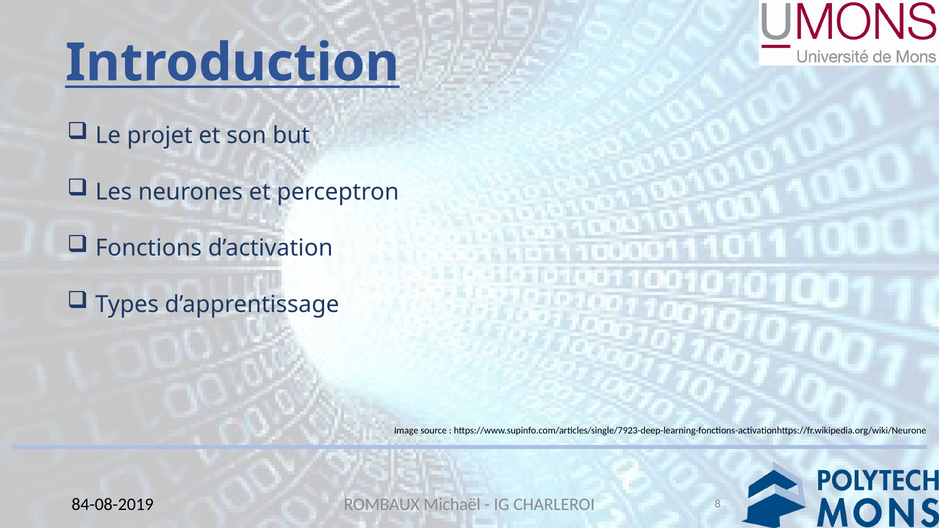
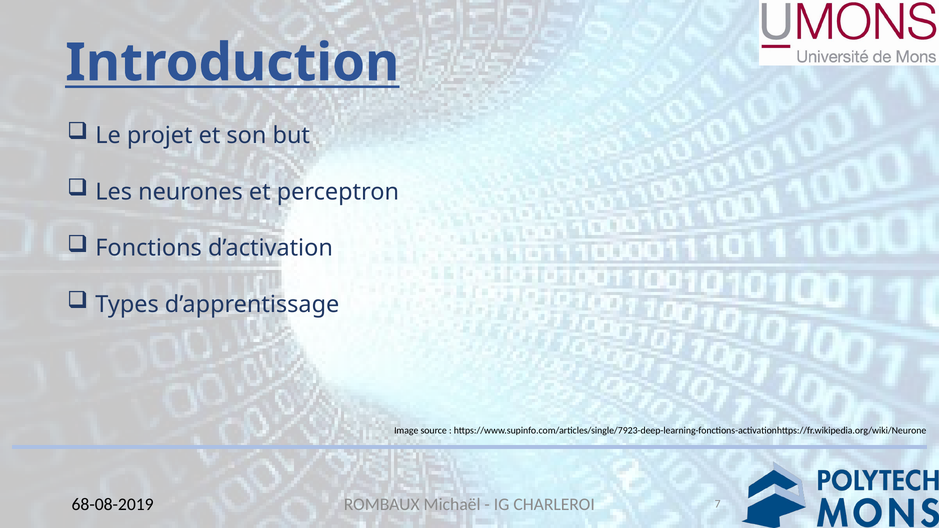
8: 8 -> 7 (718, 504)
84-08-2019: 84-08-2019 -> 68-08-2019 (113, 505)
